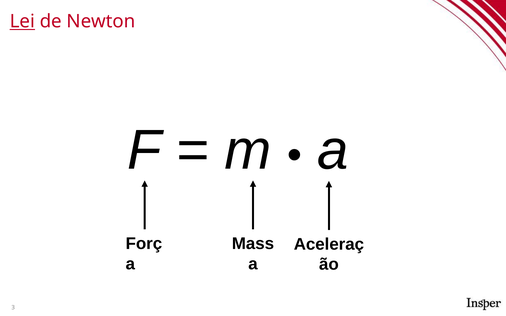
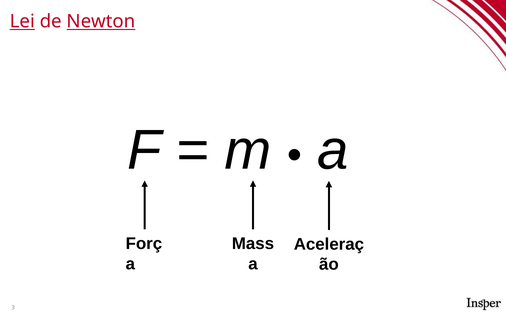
Newton underline: none -> present (101, 21)
